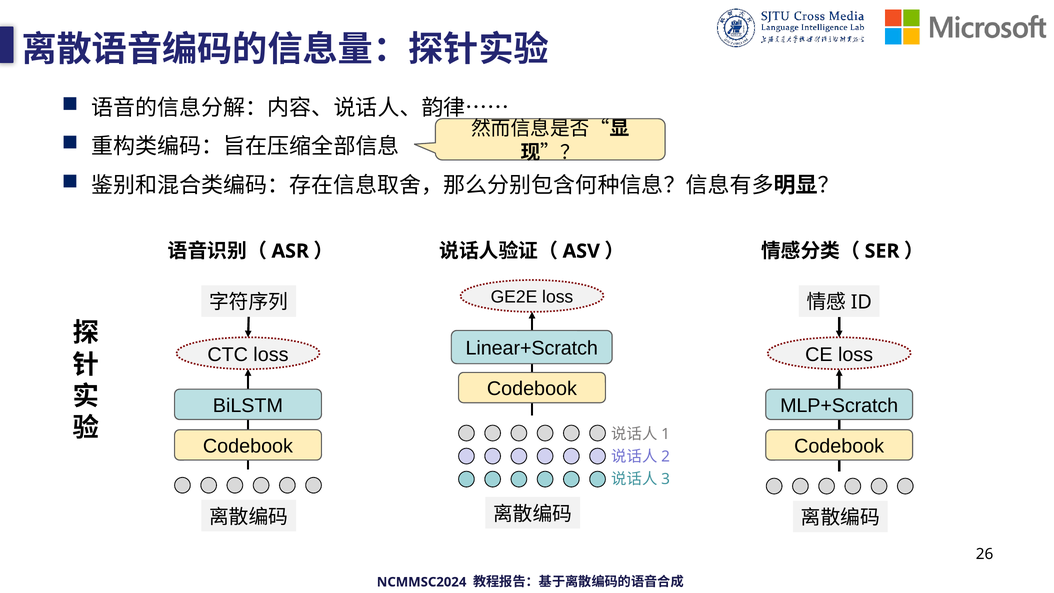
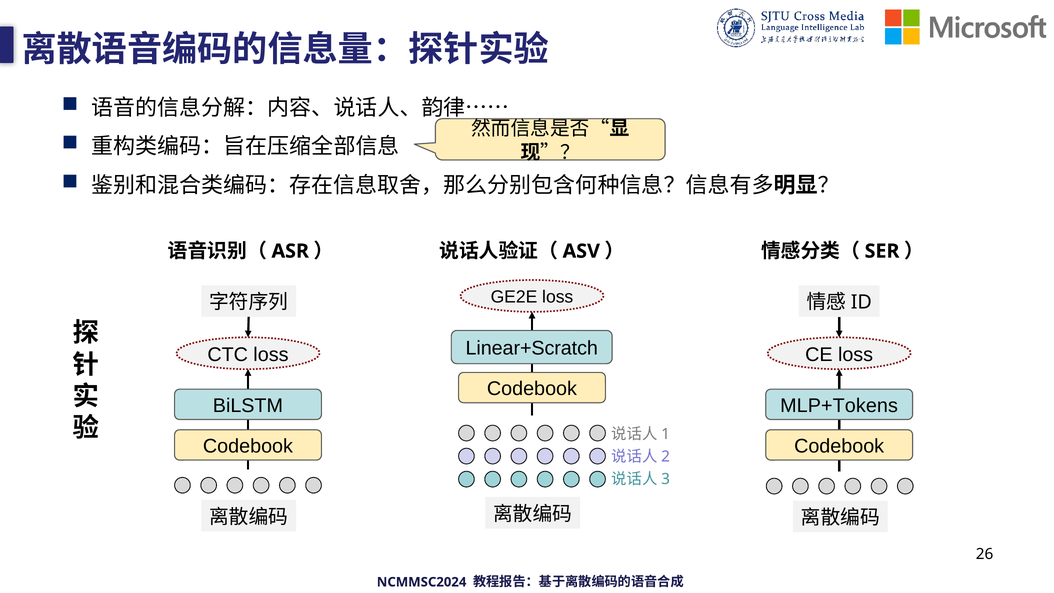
MLP+Scratch: MLP+Scratch -> MLP+Tokens (839, 406)
